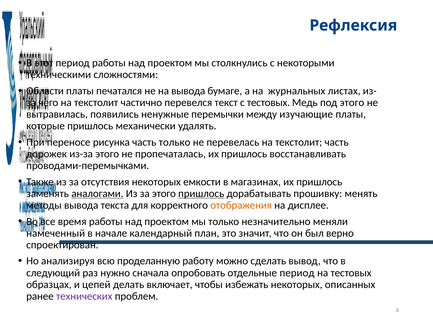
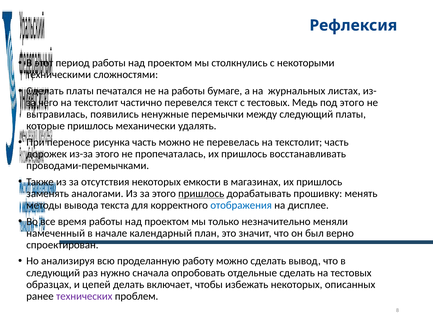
Области: Области -> Сделать (45, 91)
на вывода: вывода -> работы (188, 91)
между изучающие: изучающие -> следующий (306, 114)
часть только: только -> можно (175, 142)
аналогами underline: present -> none (97, 193)
отображения colour: orange -> blue (241, 205)
отдельные период: период -> сделать (297, 273)
